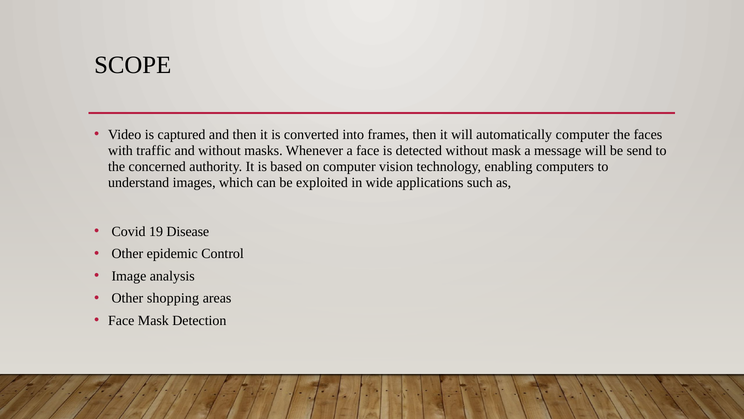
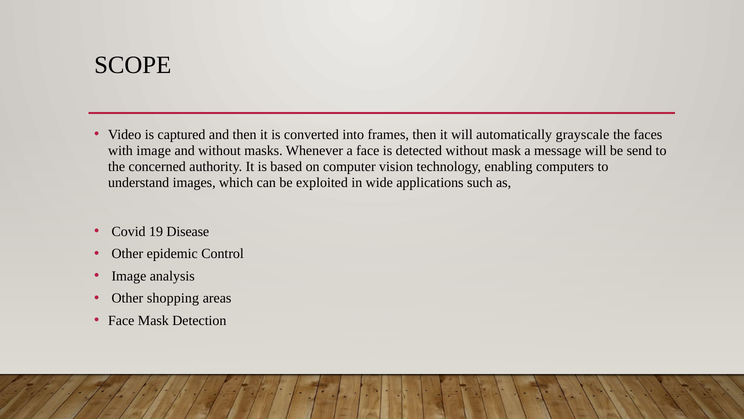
automatically computer: computer -> grayscale (582, 134)
with traffic: traffic -> image (154, 151)
